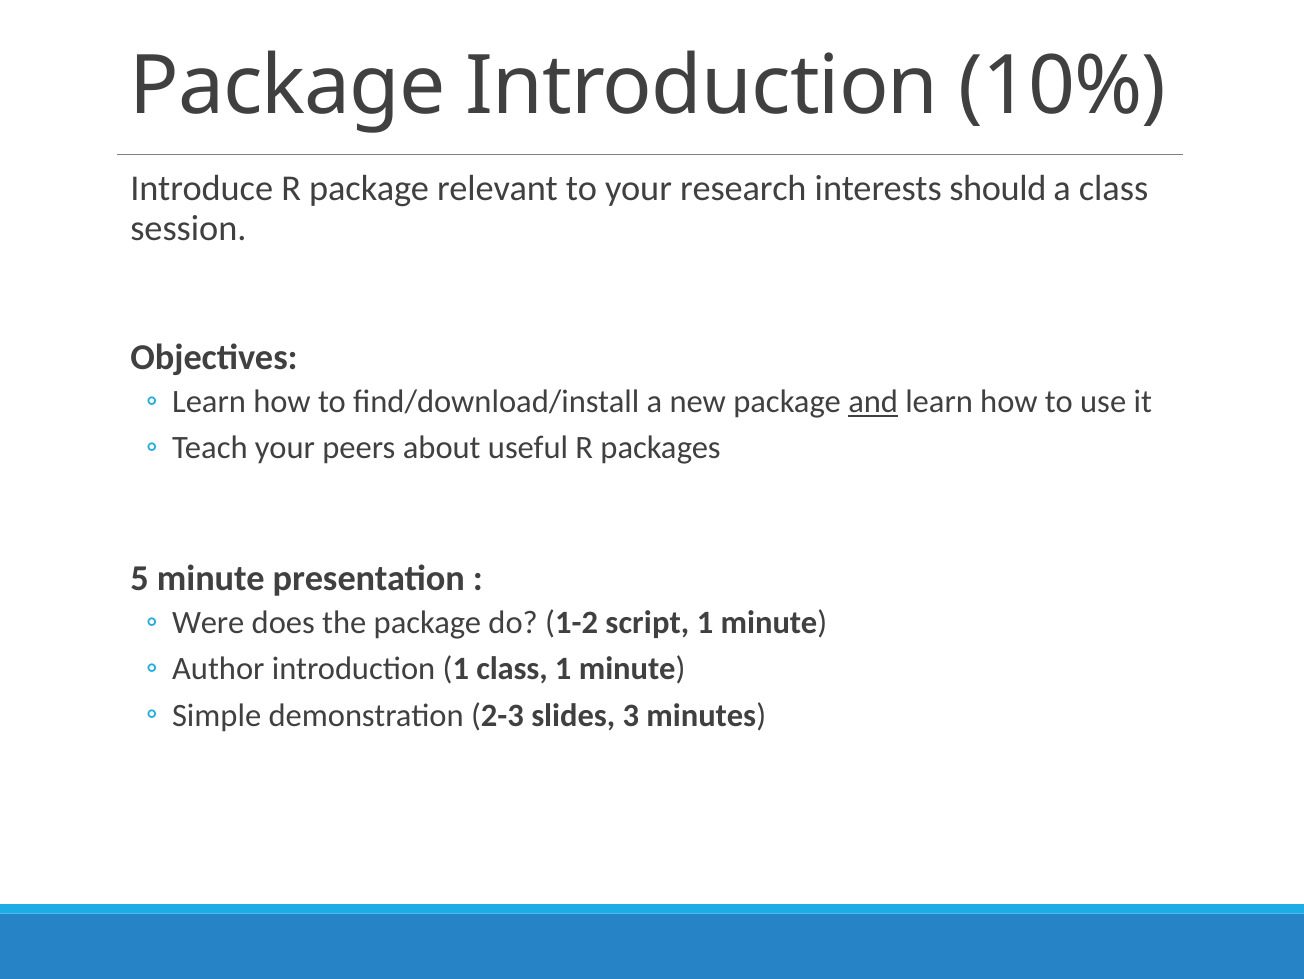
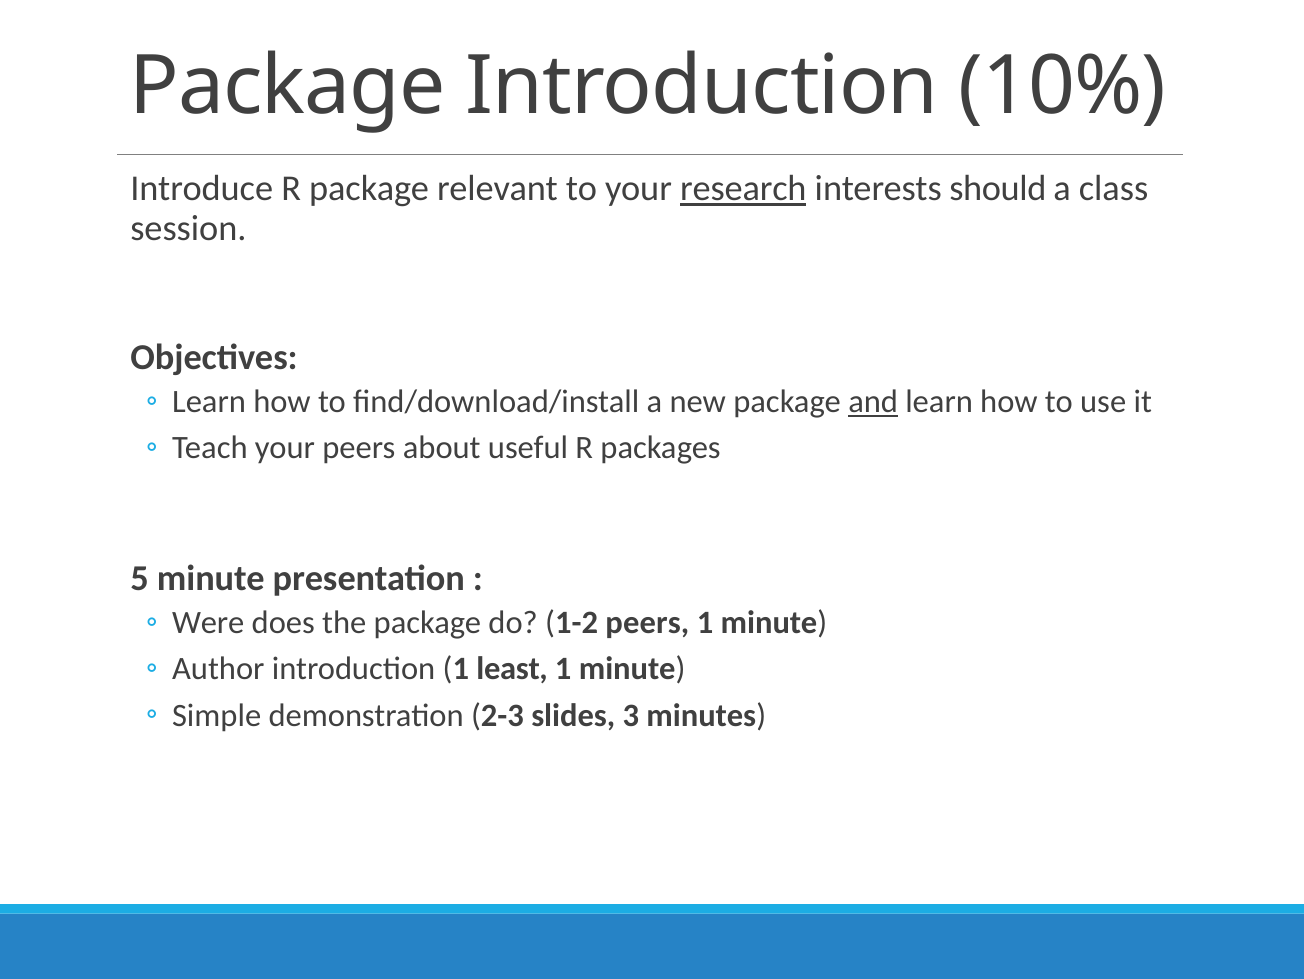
research underline: none -> present (743, 189)
1-2 script: script -> peers (647, 623)
1 class: class -> least (512, 669)
